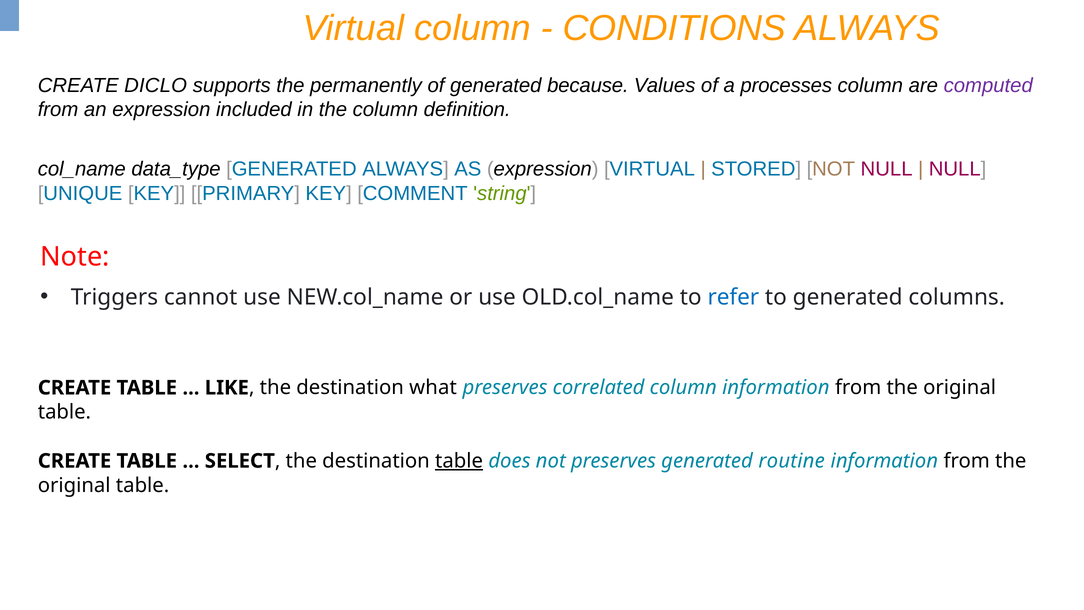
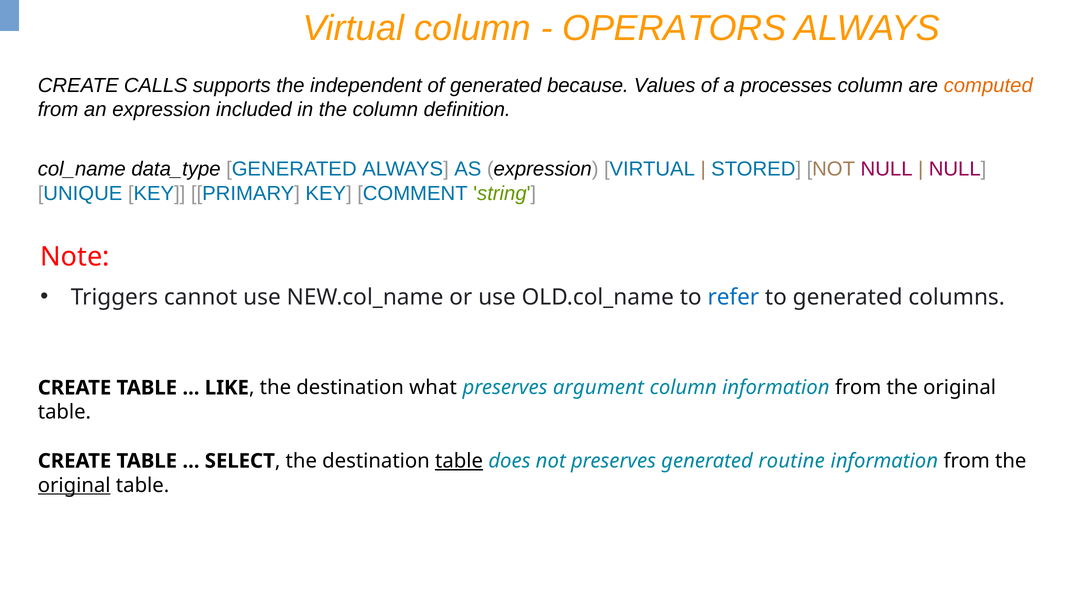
CONDITIONS: CONDITIONS -> OPERATORS (674, 28)
DICLO: DICLO -> CALLS (156, 85)
permanently: permanently -> independent (366, 85)
computed colour: purple -> orange (988, 85)
correlated: correlated -> argument (598, 388)
original underline: none -> present (74, 485)
